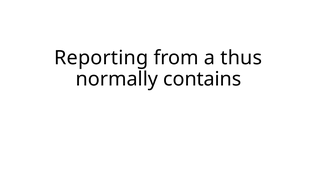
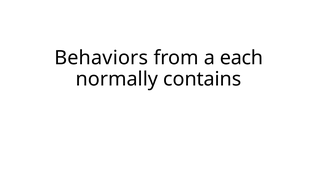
Reporting: Reporting -> Behaviors (101, 58)
thus: thus -> each (242, 58)
